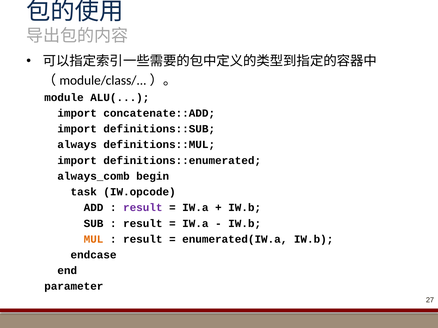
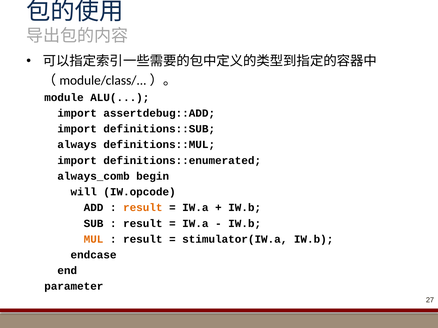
concatenate::ADD: concatenate::ADD -> assertdebug::ADD (159, 113)
task: task -> will (84, 192)
result colour: purple -> orange (143, 208)
enumerated(IW.a: enumerated(IW.a -> stimulator(IW.a (235, 239)
